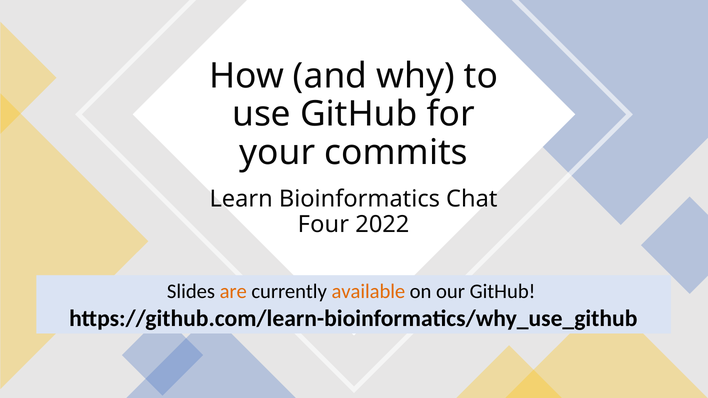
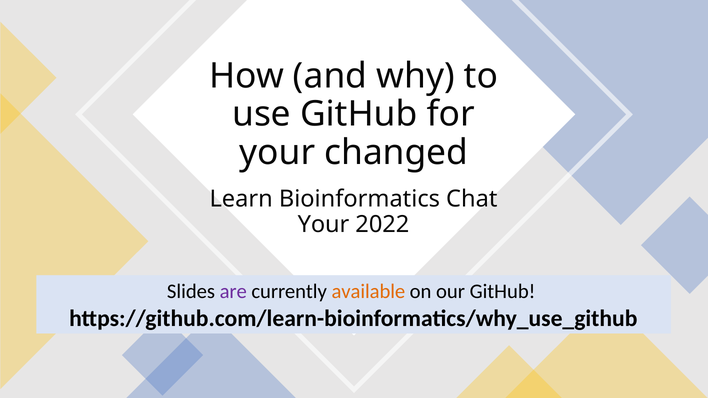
commits: commits -> changed (396, 152)
Four: Four -> Your (324, 225)
are colour: orange -> purple (233, 292)
